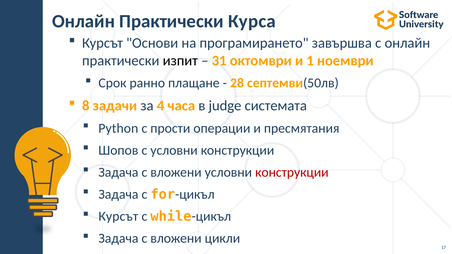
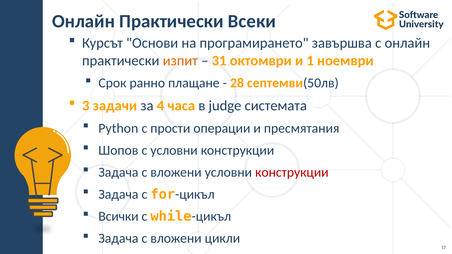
Курса: Курса -> Всеки (252, 21)
изпит colour: black -> orange (180, 61)
8: 8 -> 3 (86, 106)
Курсът: Курсът -> Всички (118, 217)
